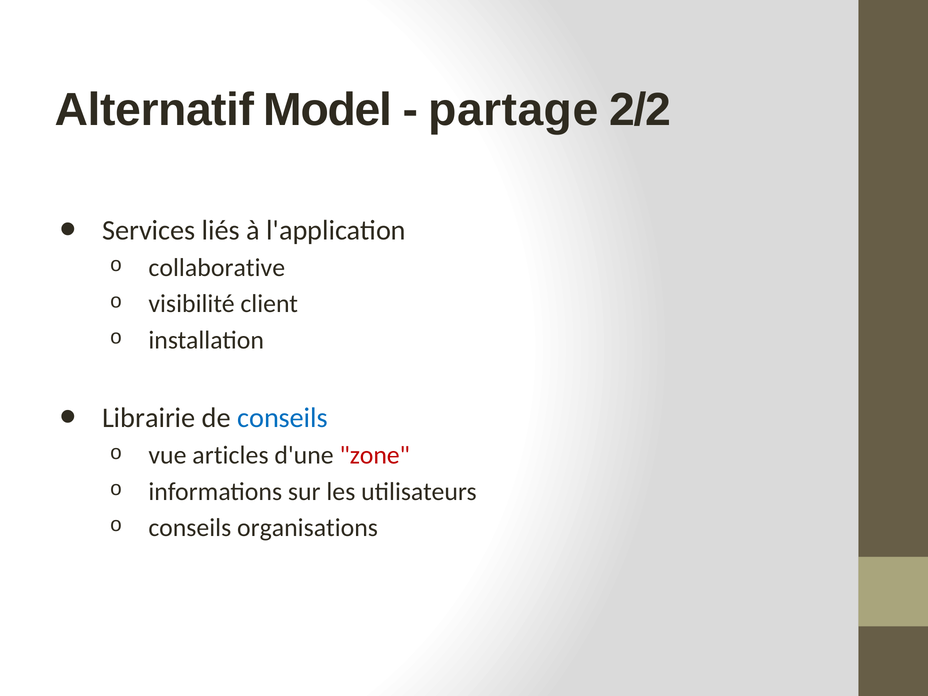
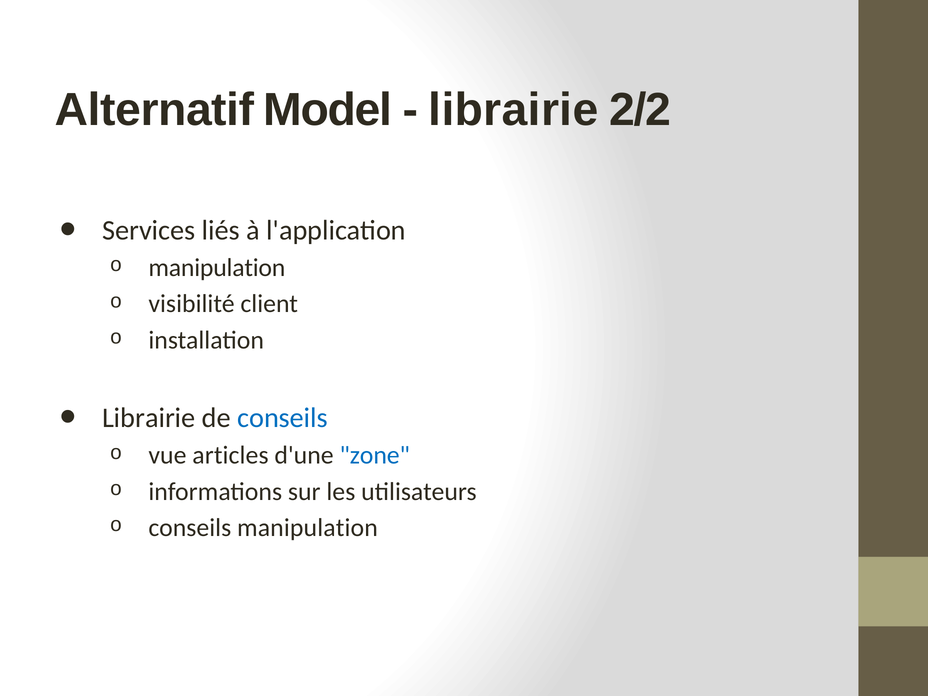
partage: partage -> librairie (513, 110)
collaborative: collaborative -> manipulation (217, 268)
zone colour: red -> blue (375, 455)
conseils organisations: organisations -> manipulation (307, 528)
